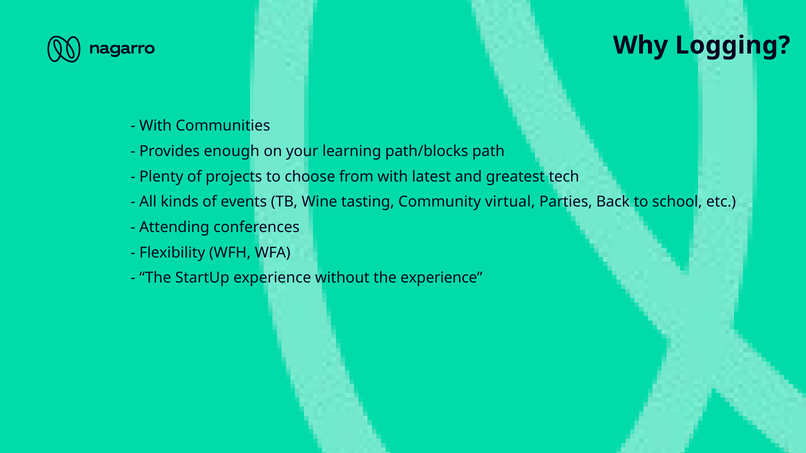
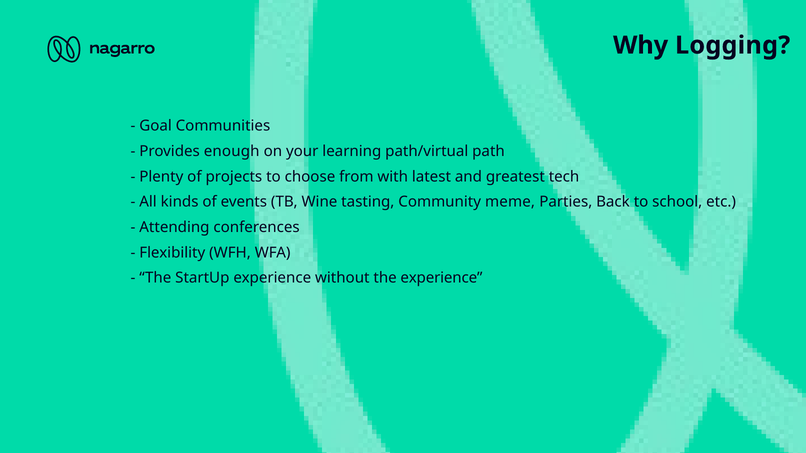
With: With -> Goal (156, 126)
path/blocks: path/blocks -> path/virtual (427, 151)
virtual: virtual -> meme (510, 202)
